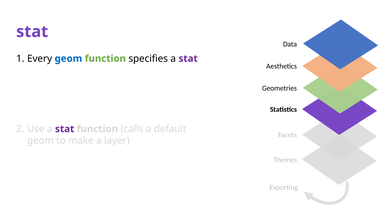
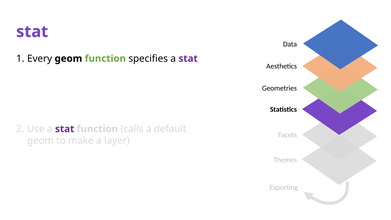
geom colour: blue -> black (68, 59)
